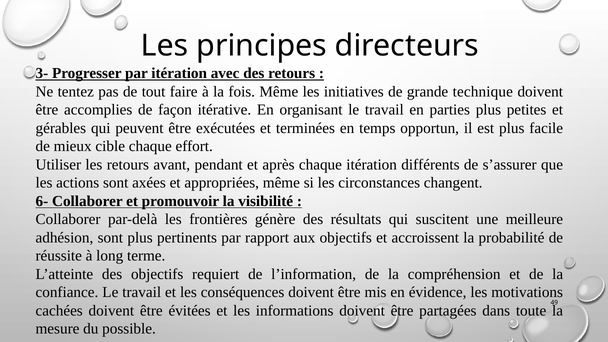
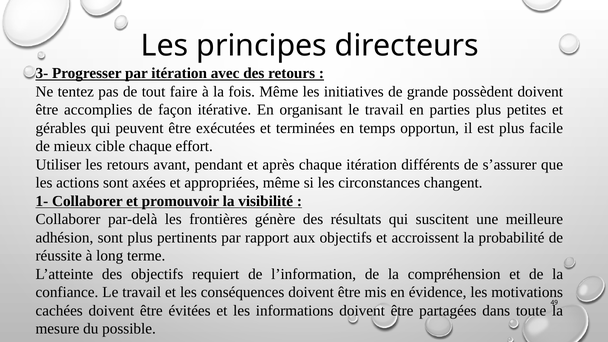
technique: technique -> possèdent (483, 92)
6-: 6- -> 1- (42, 201)
